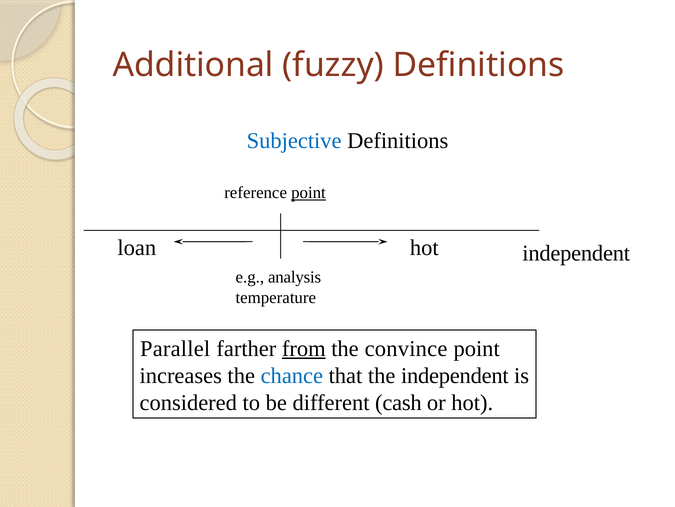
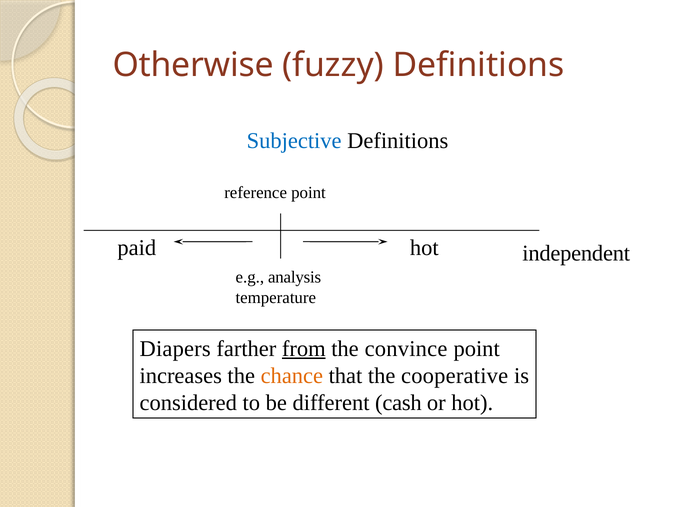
Additional: Additional -> Otherwise (193, 65)
point underline: present -> none (308, 192)
loan: loan -> paid (137, 247)
Parallel: Parallel -> Diapers (175, 348)
chance colour: blue -> orange (292, 375)
the independent: independent -> cooperative (455, 375)
